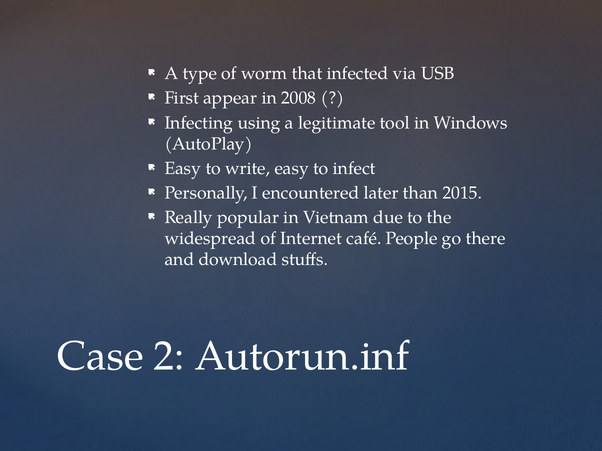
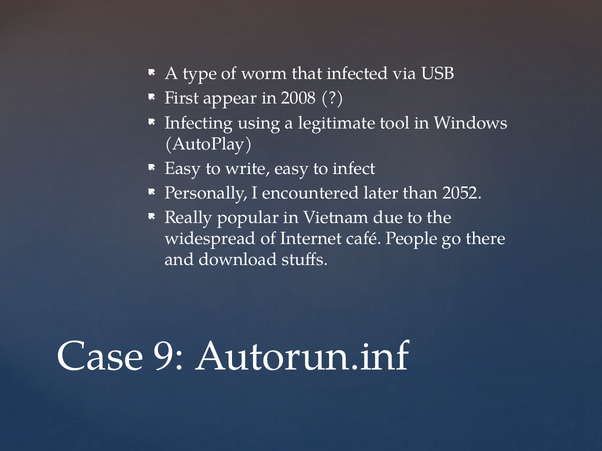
2015: 2015 -> 2052 (462, 193)
2: 2 -> 9 (169, 357)
